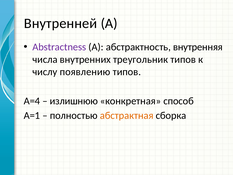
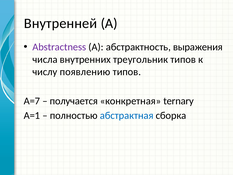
внутренняя: внутренняя -> выражения (198, 47)
A=4: A=4 -> A=7 (32, 101)
излишнюю: излишнюю -> получается (74, 101)
способ: способ -> ternary (179, 101)
абстрактная colour: orange -> blue (127, 115)
